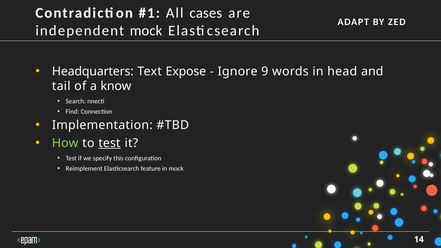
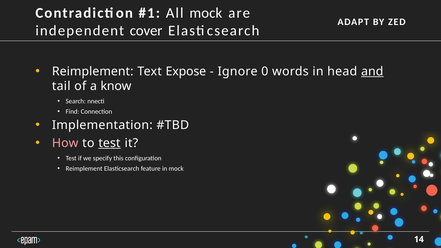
All cases: cases -> mock (206, 13)
independent mock: mock -> cover (146, 31)
Headquarters: Headquarters -> Reimplement (93, 72)
9: 9 -> 0 (265, 72)
and underline: none -> present (372, 72)
How colour: light green -> pink (65, 143)
